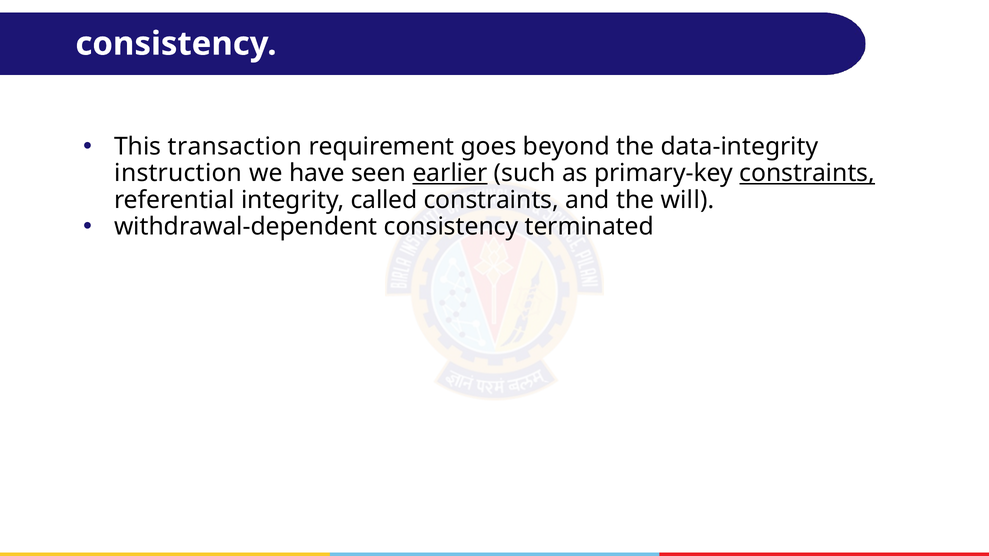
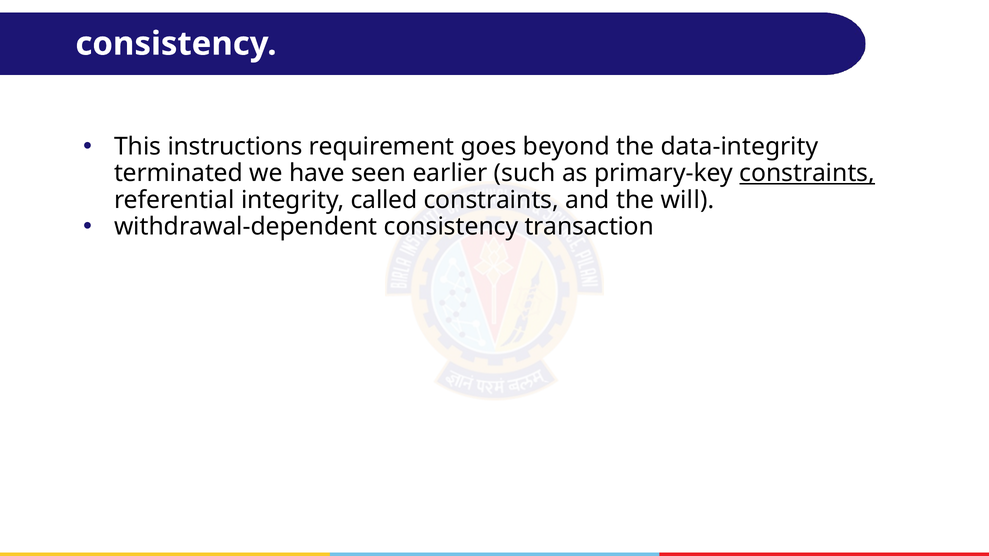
transaction: transaction -> instructions (235, 147)
instruction: instruction -> terminated (179, 173)
earlier underline: present -> none (450, 173)
terminated: terminated -> transaction (589, 227)
